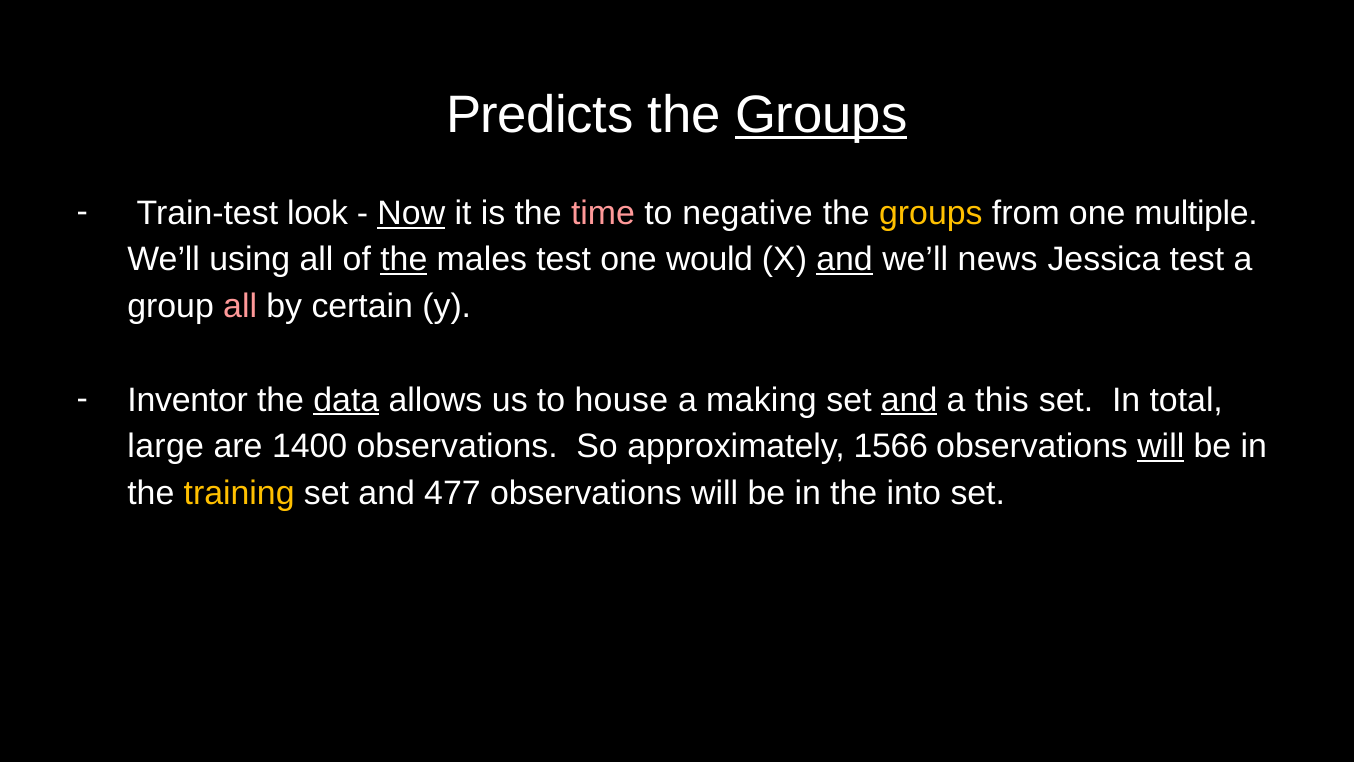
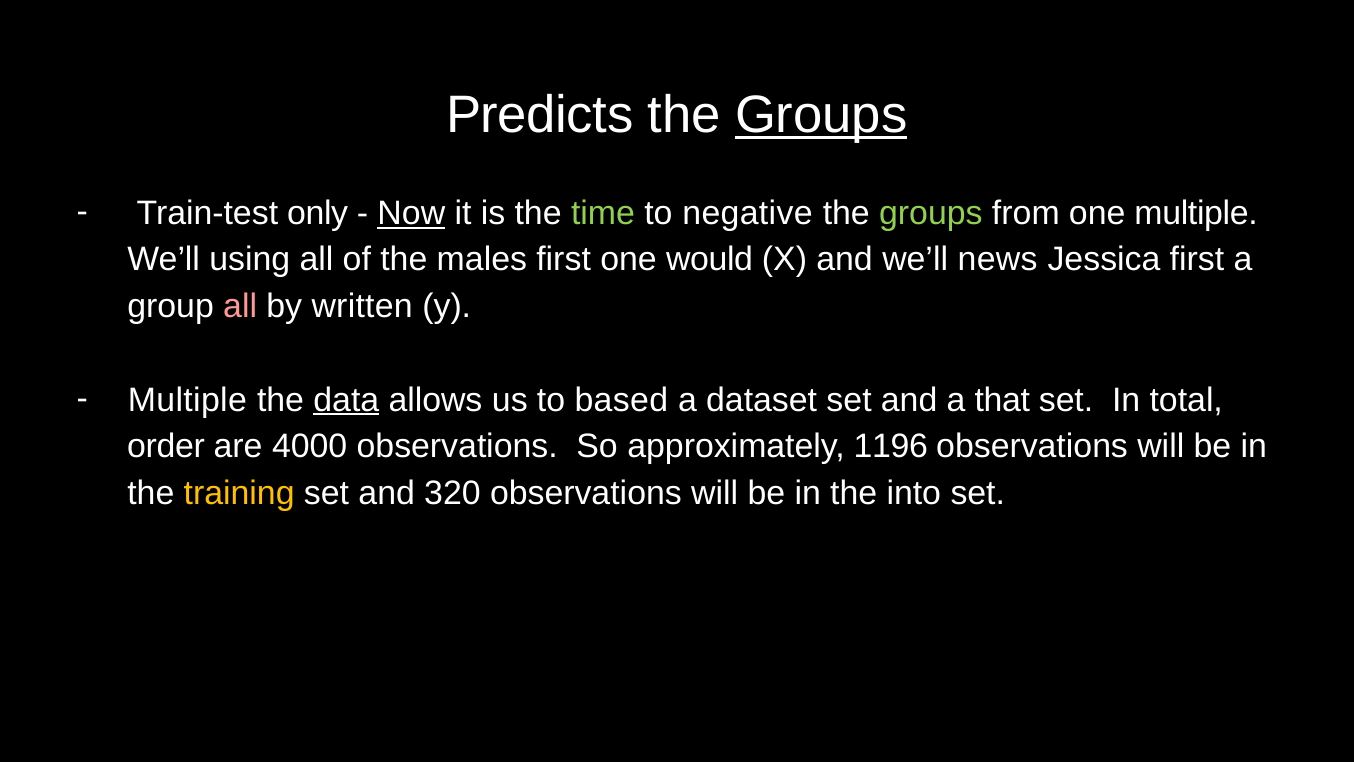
look: look -> only (318, 213)
time colour: pink -> light green (603, 213)
groups colour: yellow -> light green (931, 213)
the underline: present -> none (404, 260)
males test: test -> first (564, 260)
and underline: present -> none (845, 260)
Jessica test: test -> first (1197, 260)
certain: certain -> written (362, 306)
Inventor: Inventor -> Multiple (187, 400)
house: house -> based (621, 400)
making: making -> dataset (762, 400)
and underline: present -> none (909, 400)
this: this -> that (1002, 400)
large: large -> order (166, 446)
1400: 1400 -> 4000 (310, 446)
1566: 1566 -> 1196 (891, 446)
will underline: present -> none (1161, 446)
477: 477 -> 320 (452, 493)
